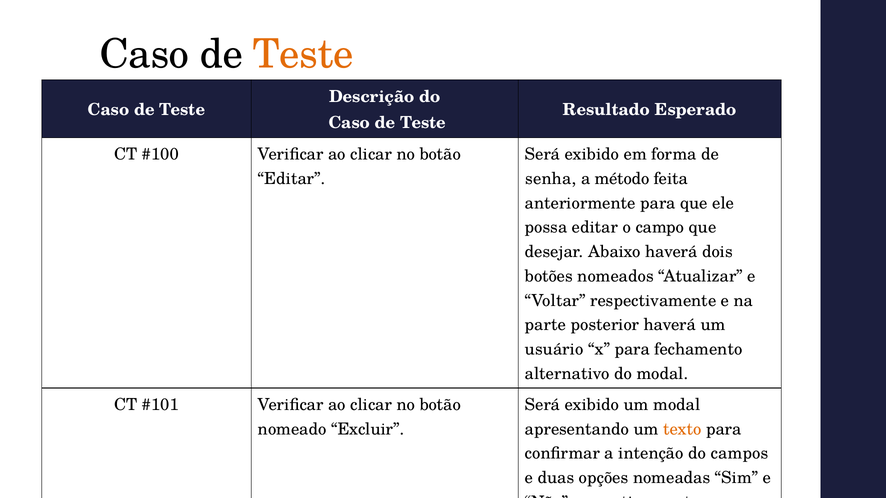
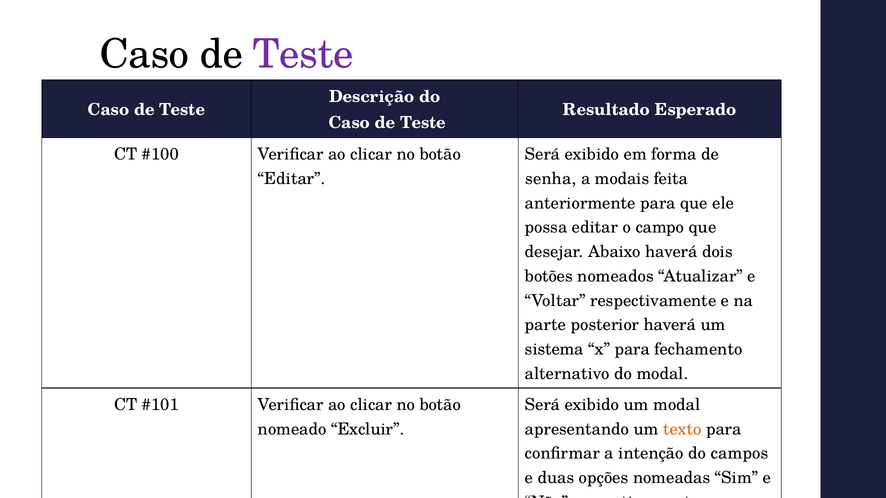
Teste colour: orange -> purple (303, 54)
método: método -> modais (622, 179)
usuário: usuário -> sistema (554, 350)
